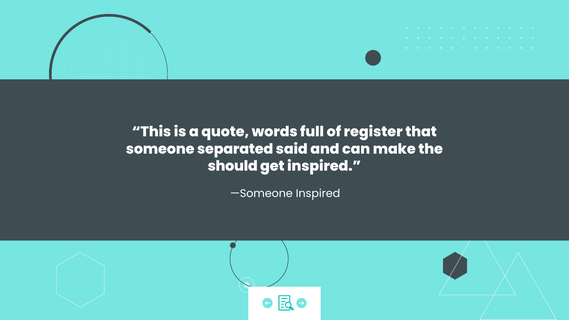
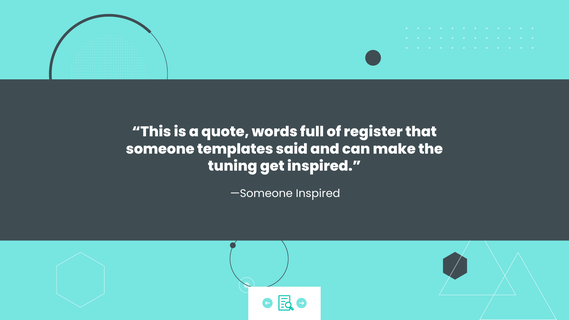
separated: separated -> templates (235, 149)
should: should -> tuning (233, 166)
